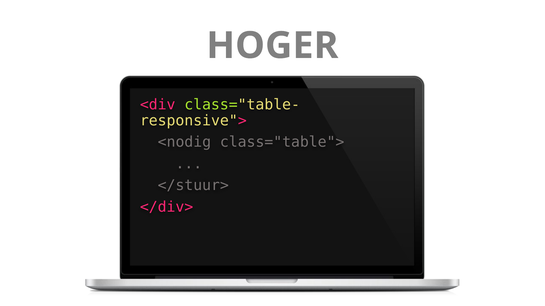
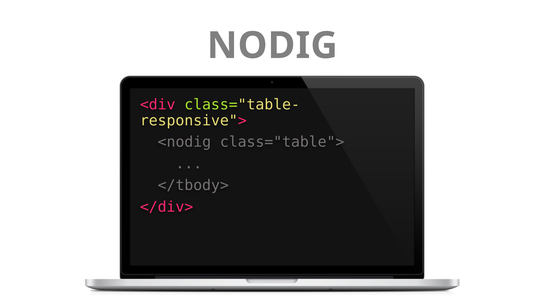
HOGER: HOGER -> NODIG (272, 46)
</stuur>: </stuur> -> </tbody> (193, 186)
